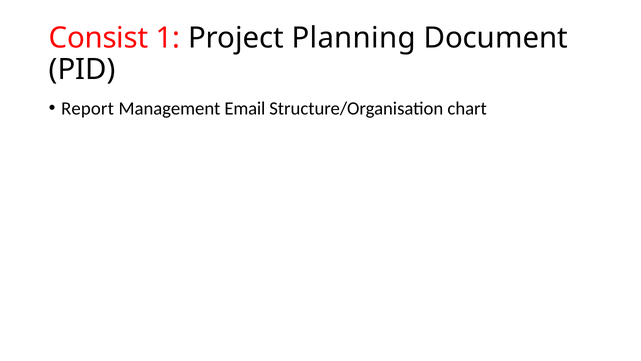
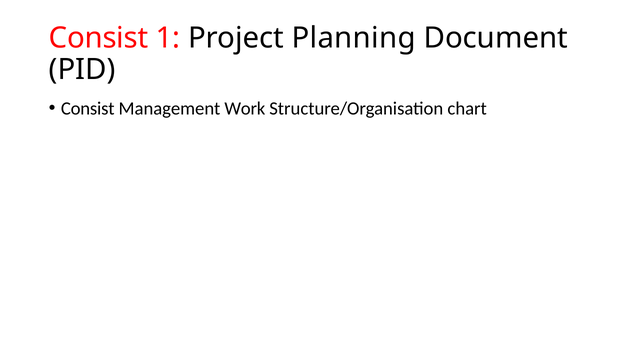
Report: Report -> Consist (88, 108)
Email: Email -> Work (245, 108)
